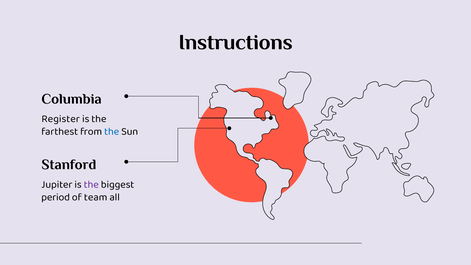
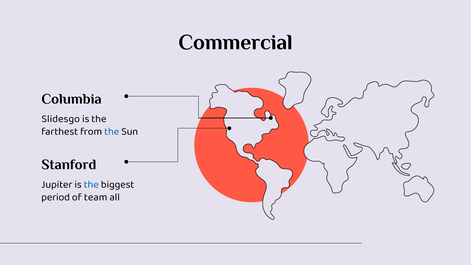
Instructions: Instructions -> Commercial (235, 42)
Register: Register -> Slidesgo (61, 119)
the colour: purple -> blue (91, 184)
